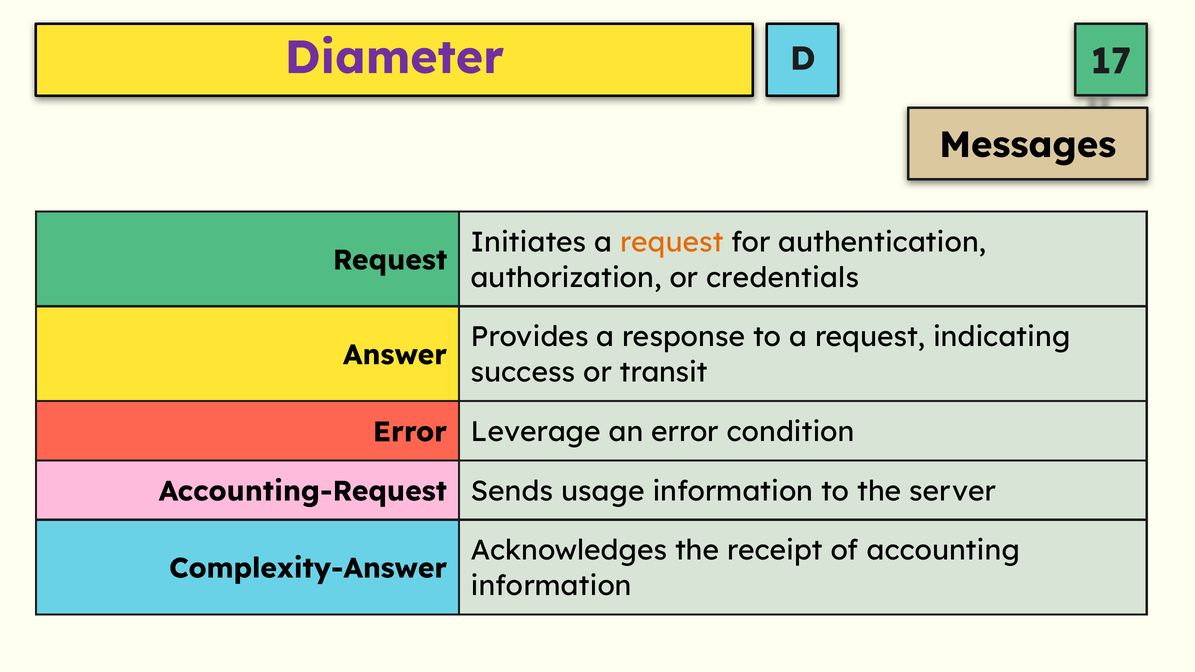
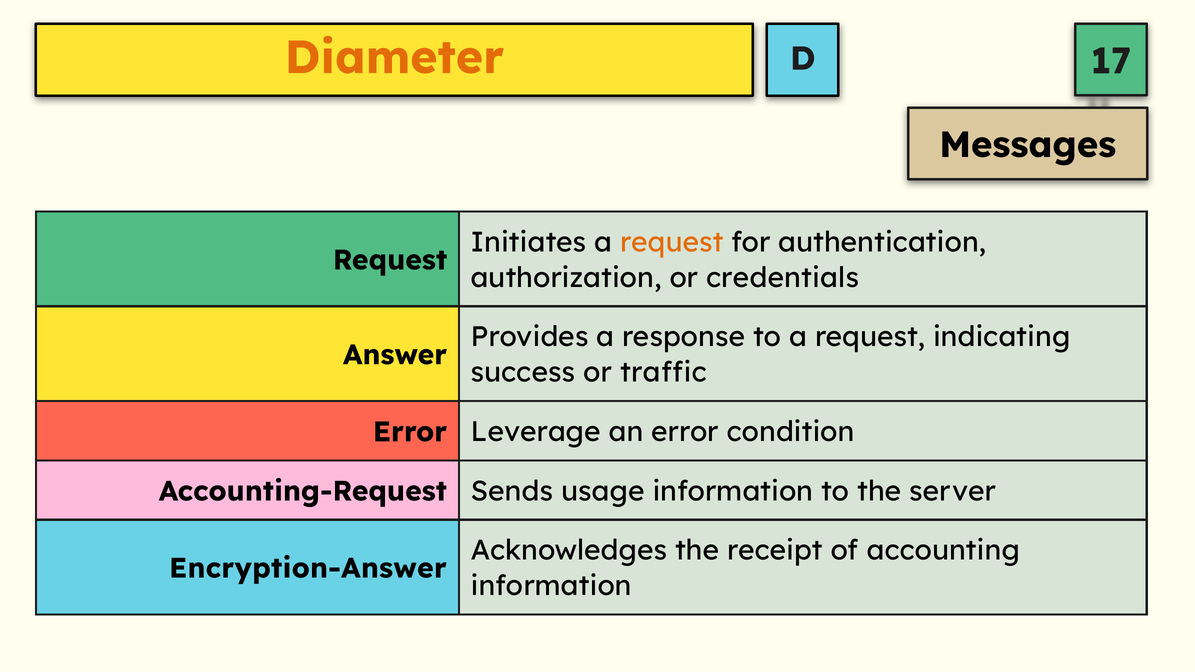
Diameter colour: purple -> orange (394, 58)
transit: transit -> traffic (664, 373)
Complexity-Answer: Complexity-Answer -> Encryption-Answer (308, 568)
